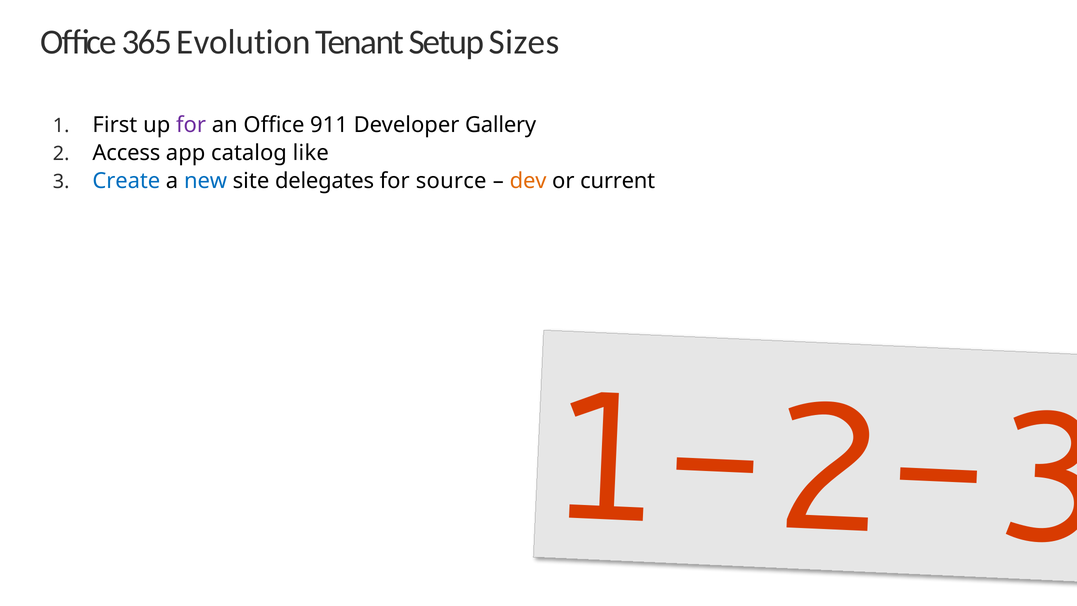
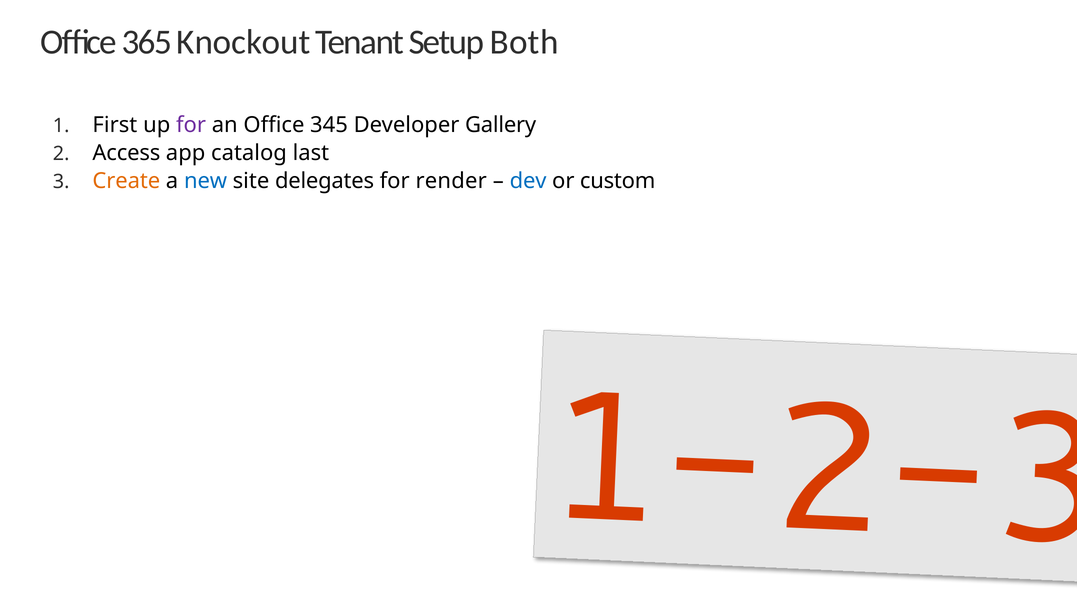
Evolution: Evolution -> Knockout (243, 42)
Sizes: Sizes -> Both (524, 42)
911: 911 -> 345 (329, 125)
like: like -> last (311, 153)
Create colour: blue -> orange (126, 181)
source: source -> render (451, 181)
dev colour: orange -> blue (528, 181)
current: current -> custom (618, 181)
